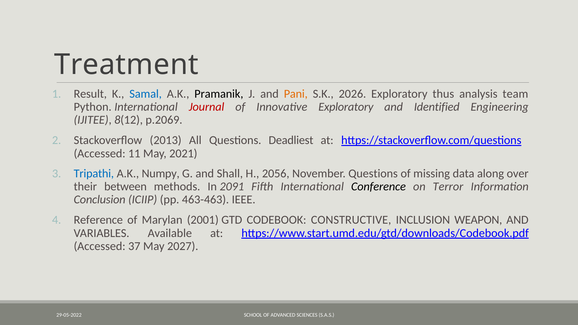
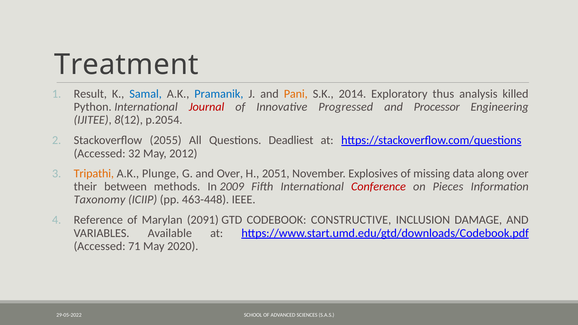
Pramanik colour: black -> blue (219, 94)
2026: 2026 -> 2014 (352, 94)
team: team -> killed (515, 94)
Innovative Exploratory: Exploratory -> Progressed (346, 107)
Identified: Identified -> Processor (437, 107)
p.2069: p.2069 -> p.2054 (164, 120)
2013: 2013 -> 2055 (166, 140)
11: 11 -> 32 (134, 153)
2021: 2021 -> 2012 (183, 153)
Tripathi colour: blue -> orange (94, 174)
Numpy: Numpy -> Plunge (161, 174)
and Shall: Shall -> Over (230, 174)
2056: 2056 -> 2051 (276, 174)
November Questions: Questions -> Explosives (373, 174)
2091: 2091 -> 2009 (232, 187)
Conference colour: black -> red (379, 187)
Terror: Terror -> Pieces (448, 187)
Conclusion: Conclusion -> Taxonomy (100, 200)
463-463: 463-463 -> 463-448 (206, 200)
2001: 2001 -> 2091 (203, 220)
WEAPON: WEAPON -> DAMAGE (478, 220)
37: 37 -> 71 (134, 246)
2027: 2027 -> 2020 (183, 246)
